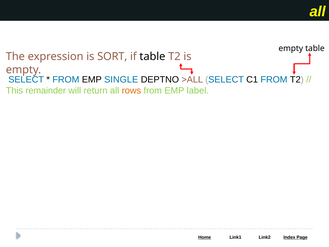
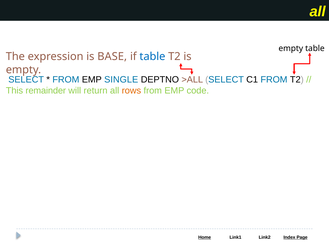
SORT: SORT -> BASE (112, 56)
table colour: black -> blue (152, 56)
label: label -> code (198, 90)
